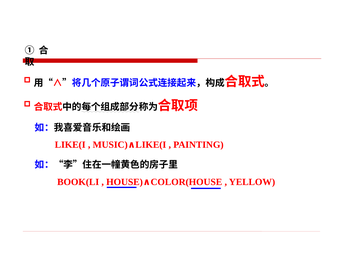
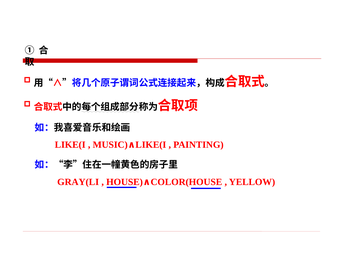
BOOK(LI: BOOK(LI -> GRAY(LI (78, 182)
